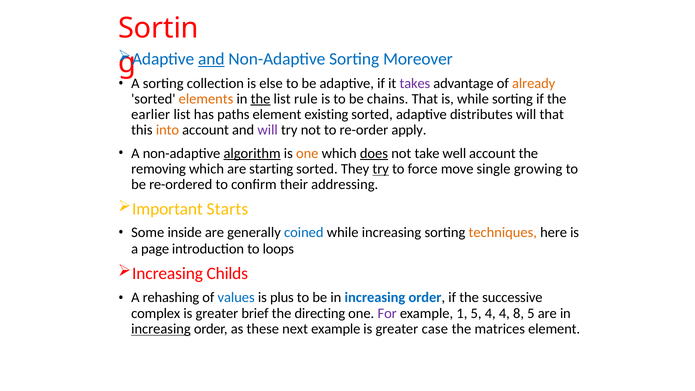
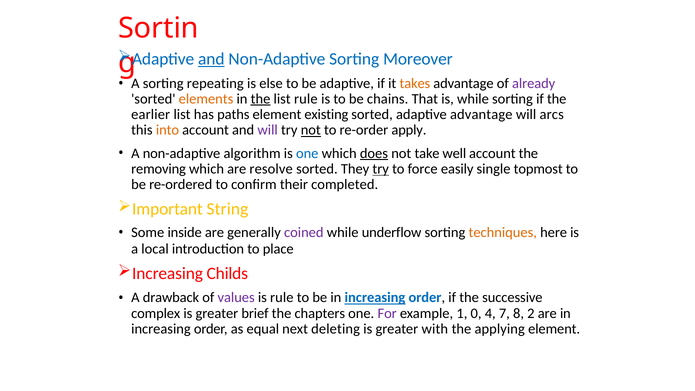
collection: collection -> repeating (215, 83)
takes colour: purple -> orange (415, 83)
already colour: orange -> purple (534, 83)
adaptive distributes: distributes -> advantage (481, 114)
will that: that -> arcs (552, 114)
not underline: none -> present (311, 130)
algorithm underline: present -> none (252, 153)
one colour: orange -> blue (307, 153)
starting: starting -> resolve (271, 169)
move: move -> easily (457, 169)
growing: growing -> topmost (538, 169)
addressing: addressing -> completed (345, 185)
Starts: Starts -> String (227, 209)
coined colour: blue -> purple (304, 233)
while increasing: increasing -> underflow (392, 233)
page: page -> local (155, 249)
loops: loops -> place (278, 249)
rehashing: rehashing -> drawback (171, 298)
values colour: blue -> purple (236, 298)
is plus: plus -> rule (282, 298)
increasing underline: none -> present (375, 298)
directing: directing -> chapters (320, 313)
1 5: 5 -> 0 (476, 313)
4 4: 4 -> 7 (504, 313)
8 5: 5 -> 2 (531, 313)
increasing underline: present -> none (161, 329)
these: these -> equal (263, 329)
next example: example -> deleting (336, 329)
case: case -> with (435, 329)
matrices: matrices -> applying (500, 329)
